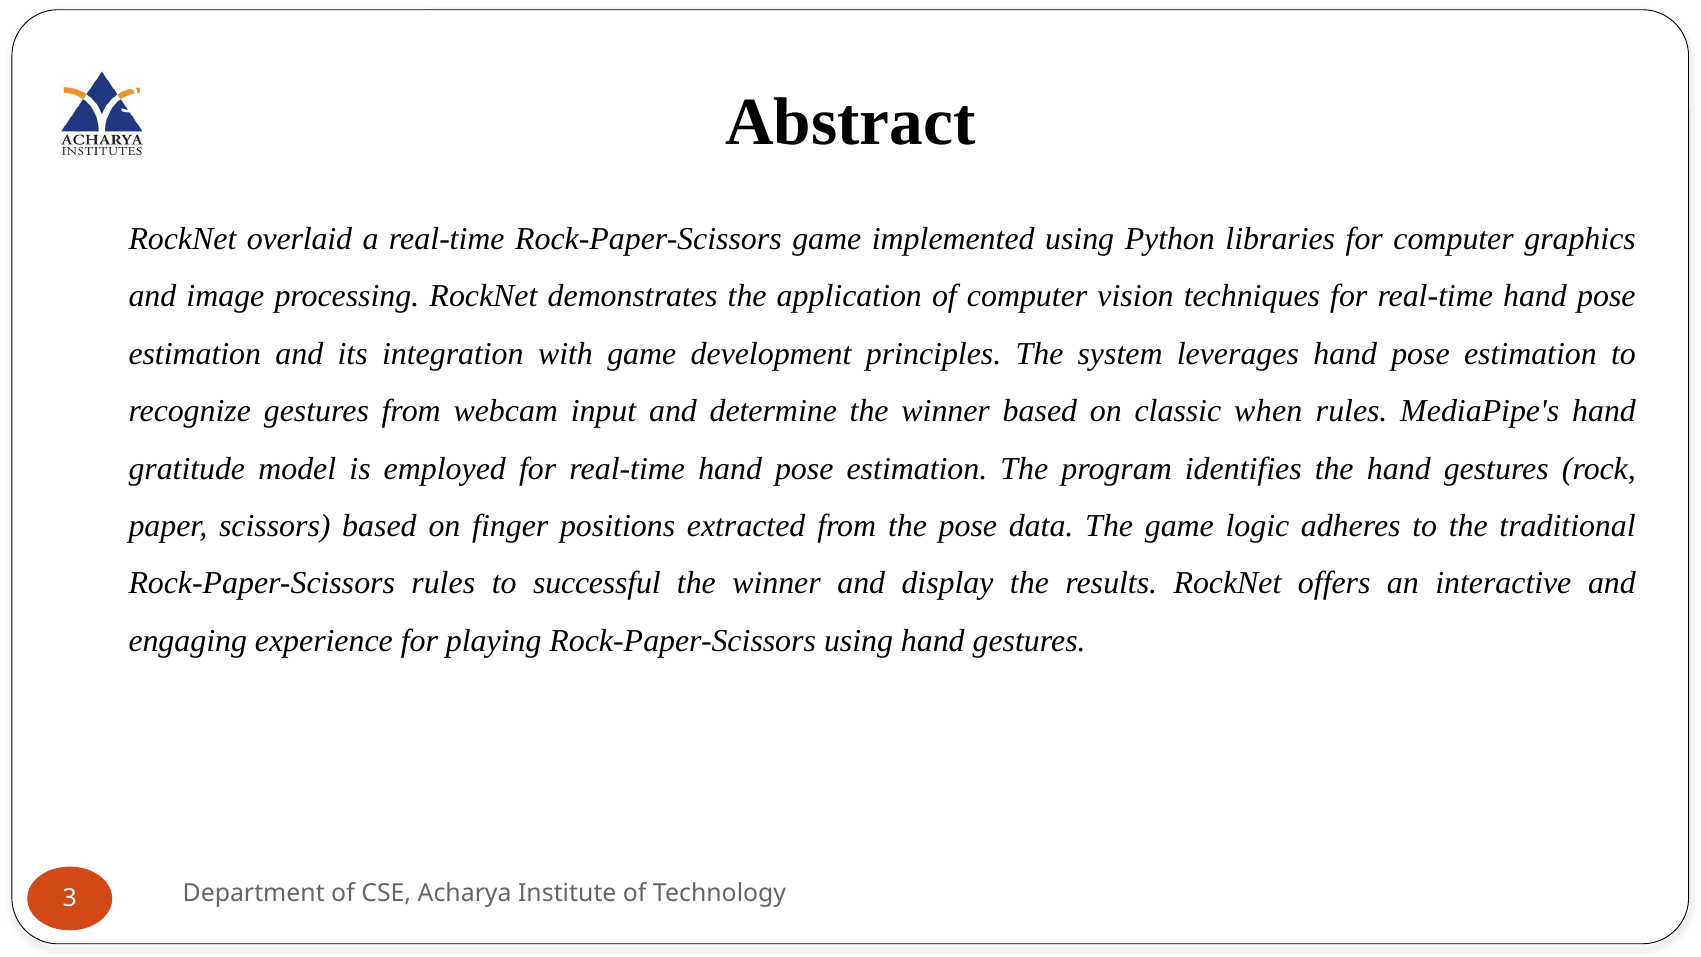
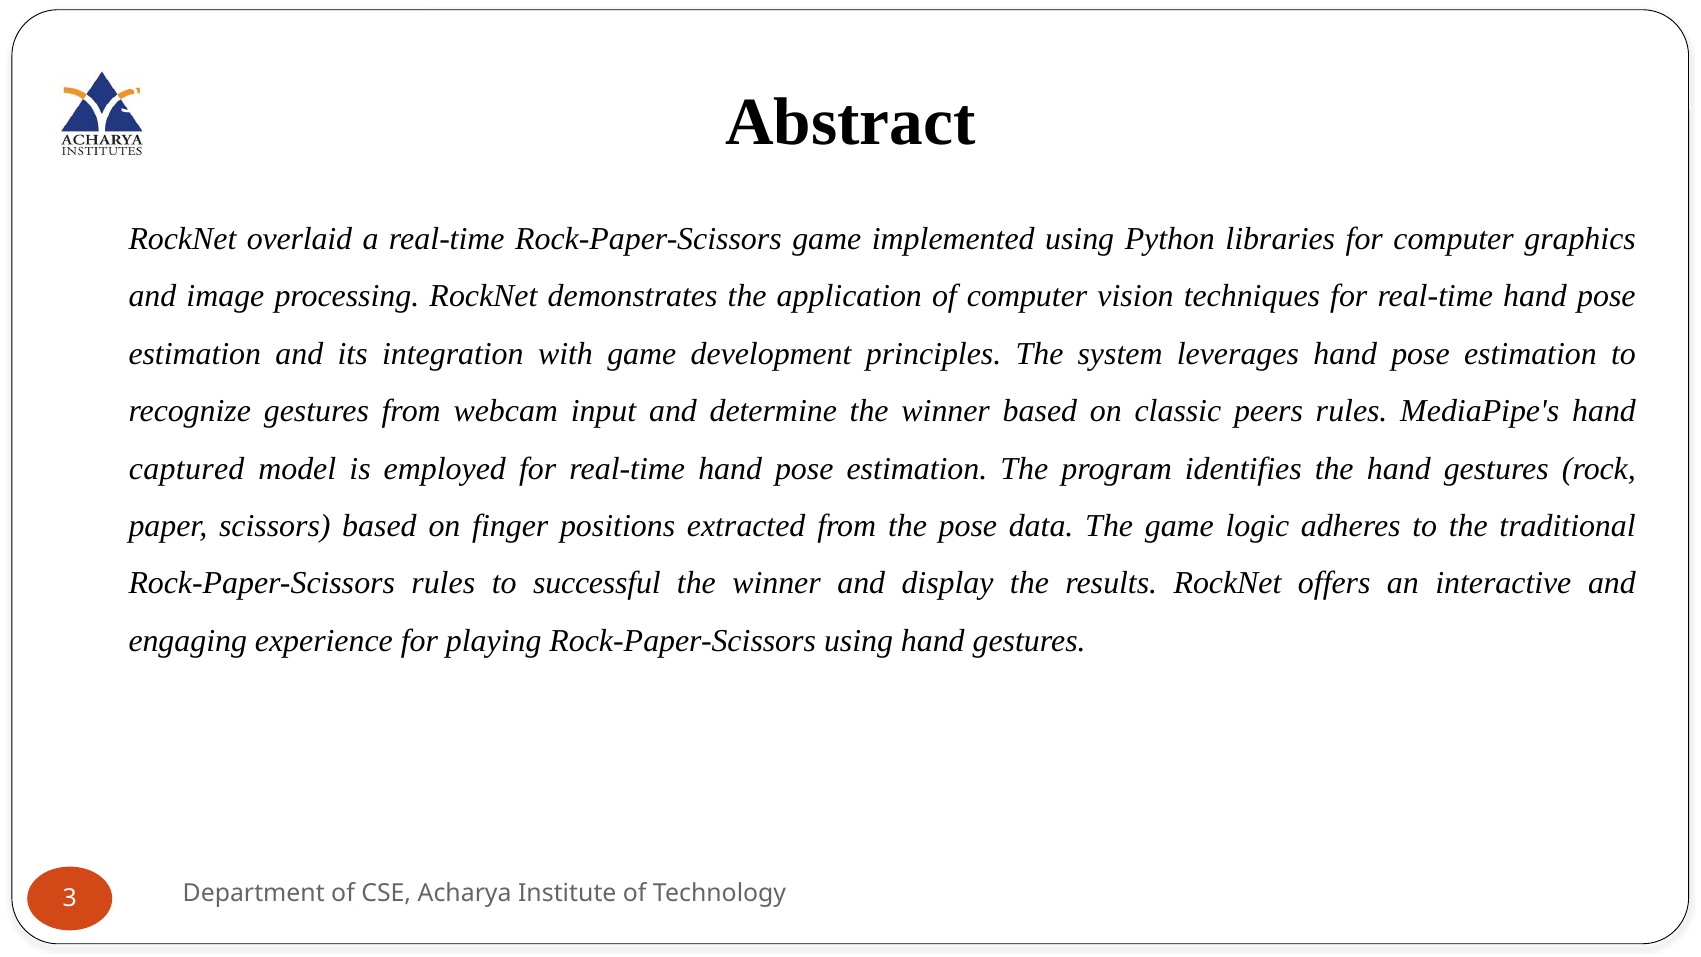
when: when -> peers (1269, 411)
gratitude: gratitude -> captured (187, 468)
